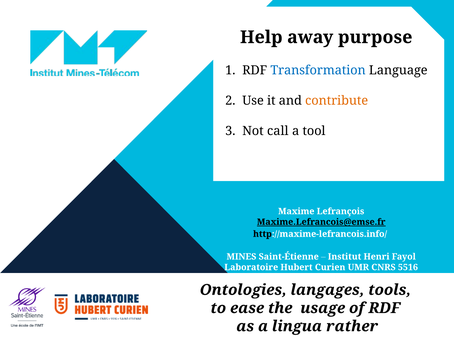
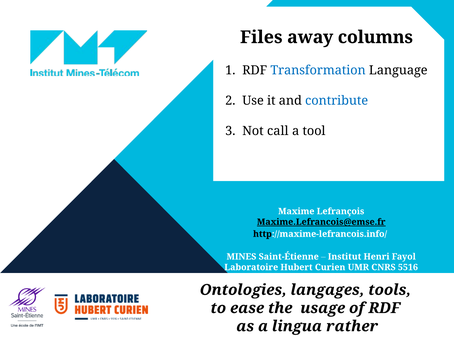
Help: Help -> Files (261, 37)
purpose: purpose -> columns (375, 37)
contribute colour: orange -> blue (337, 100)
